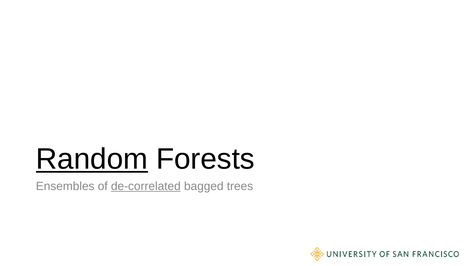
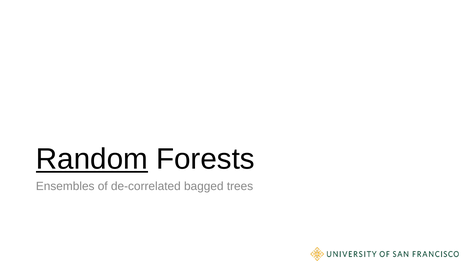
de-correlated underline: present -> none (146, 187)
